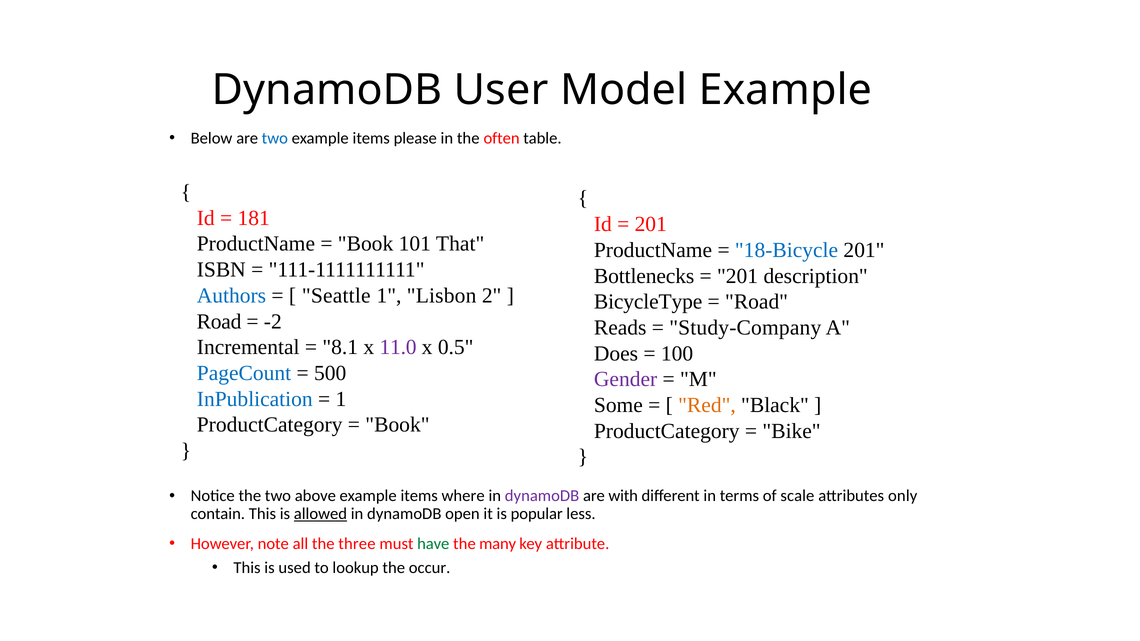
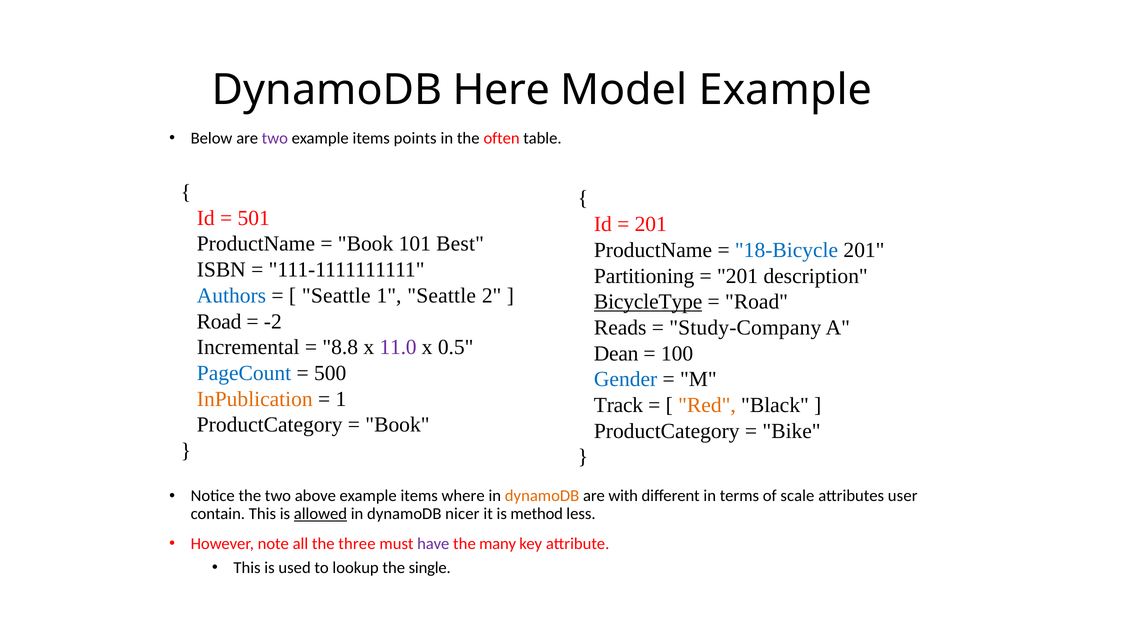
User: User -> Here (502, 90)
two colour: blue -> purple (275, 138)
please: please -> points (415, 138)
181: 181 -> 501 (254, 218)
That: That -> Best (460, 244)
Bottlenecks: Bottlenecks -> Partitioning (644, 276)
1 Lisbon: Lisbon -> Seattle (442, 296)
BicycleType underline: none -> present (648, 302)
8.1: 8.1 -> 8.8 (340, 347)
Does: Does -> Dean (616, 354)
Gender colour: purple -> blue (626, 379)
InPublication colour: blue -> orange (255, 399)
Some: Some -> Track (618, 405)
dynamoDB colour: purple -> orange (542, 496)
only: only -> user (903, 496)
open: open -> nicer (462, 514)
popular: popular -> method (537, 514)
have colour: green -> purple (433, 544)
occur: occur -> single (430, 568)
